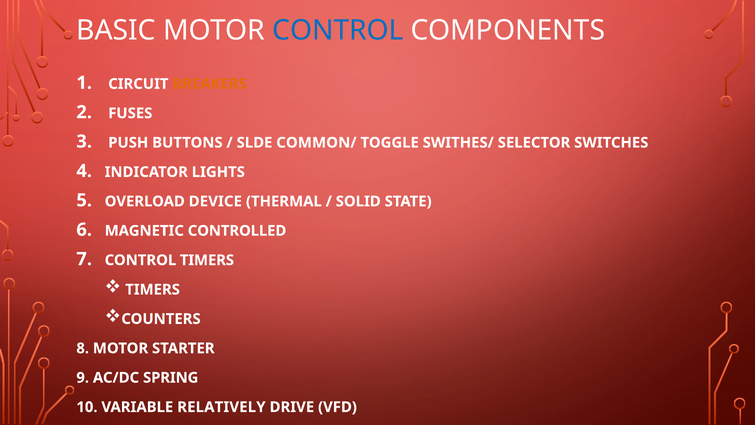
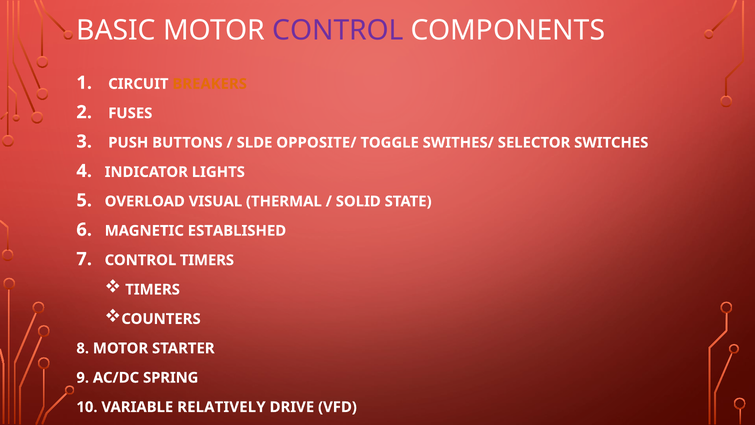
CONTROL colour: blue -> purple (338, 31)
COMMON/: COMMON/ -> OPPOSITE/ (316, 143)
DEVICE: DEVICE -> VISUAL (215, 201)
CONTROLLED: CONTROLLED -> ESTABLISHED (237, 231)
